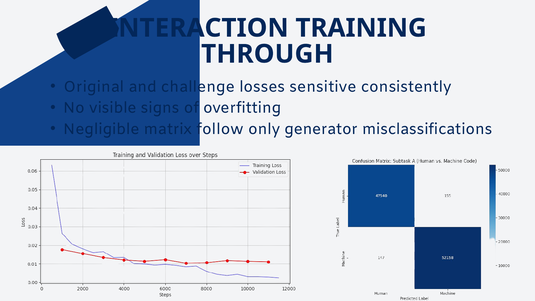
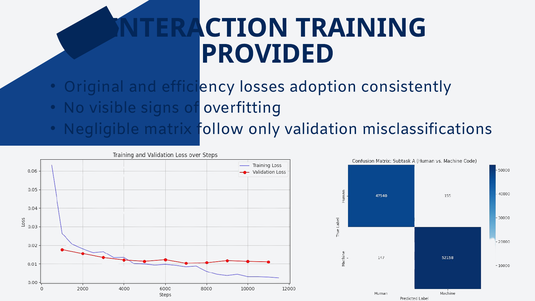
THROUGH: THROUGH -> PROVIDED (267, 54)
challenge: challenge -> efficiency (198, 87)
sensitive: sensitive -> adoption (323, 87)
generator: generator -> validation (321, 129)
